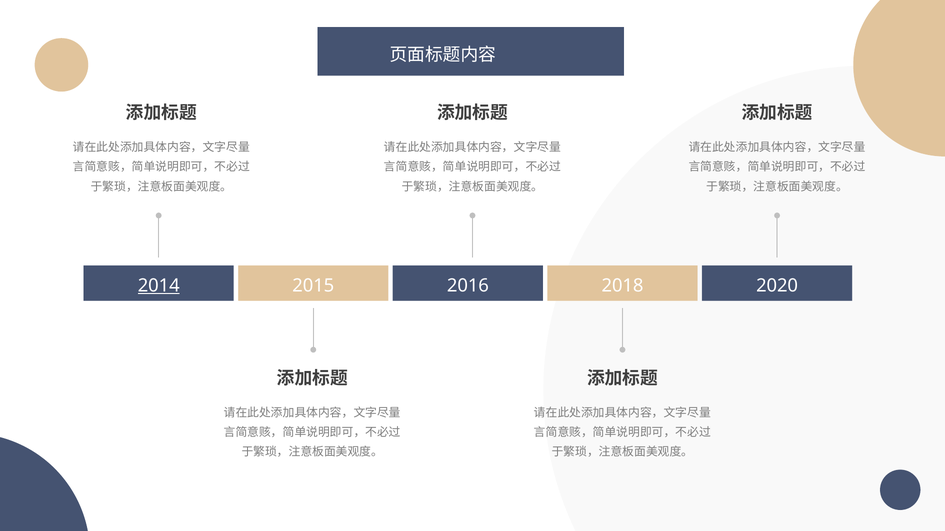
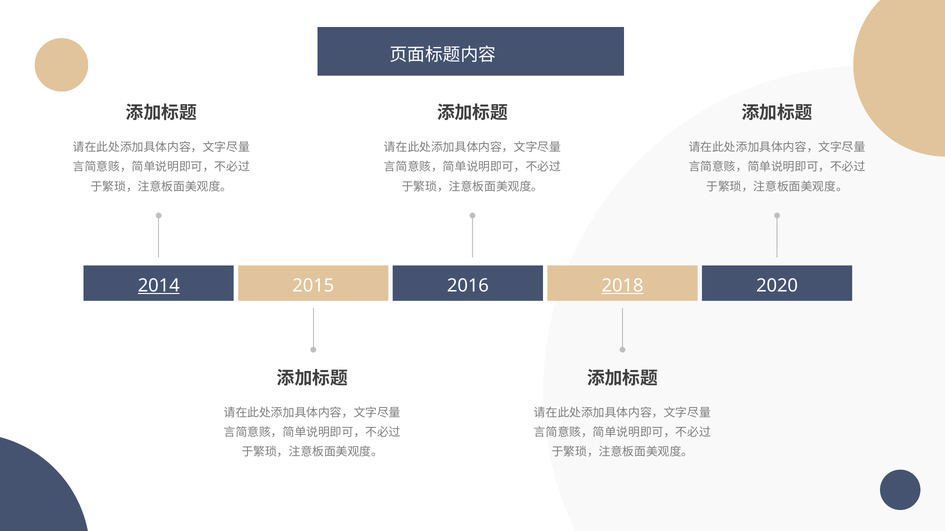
2018 underline: none -> present (623, 286)
